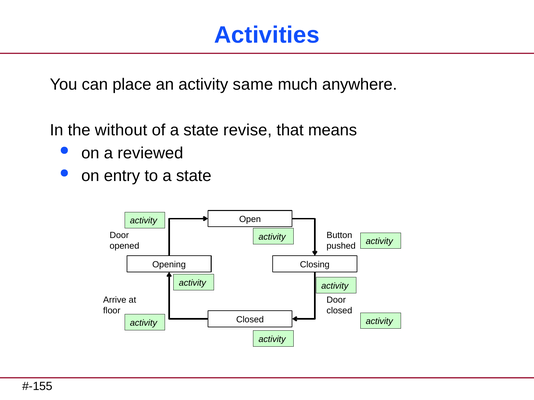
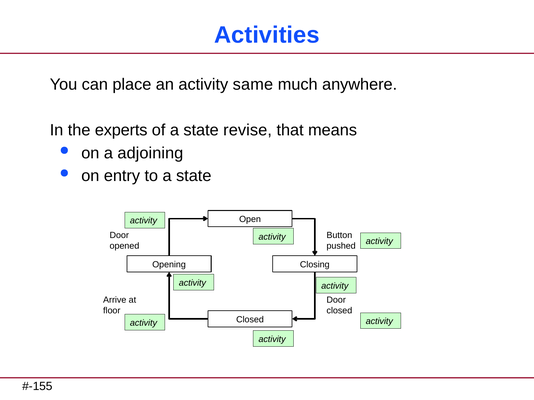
without: without -> experts (121, 130)
reviewed: reviewed -> adjoining (150, 153)
